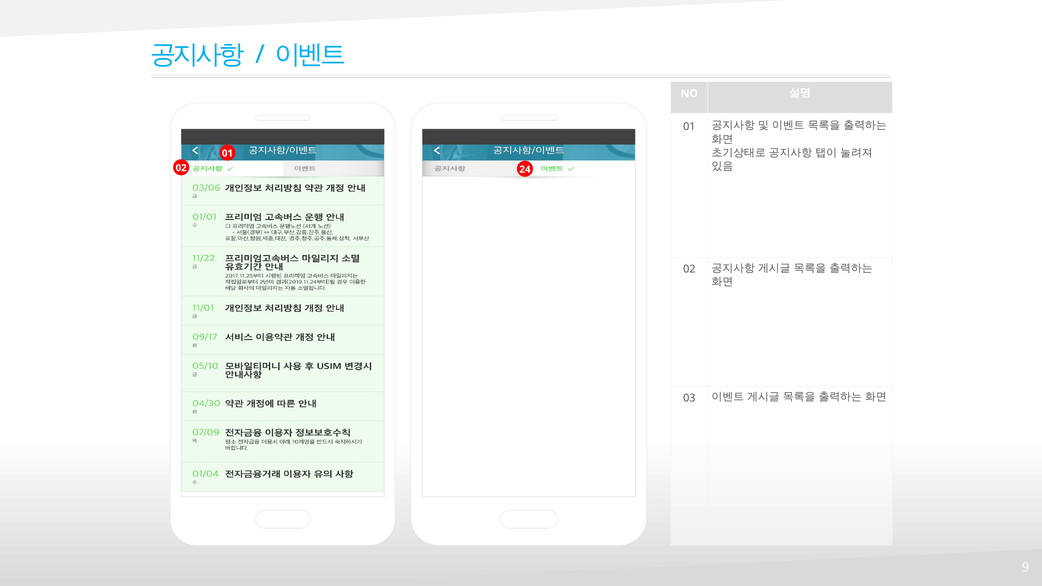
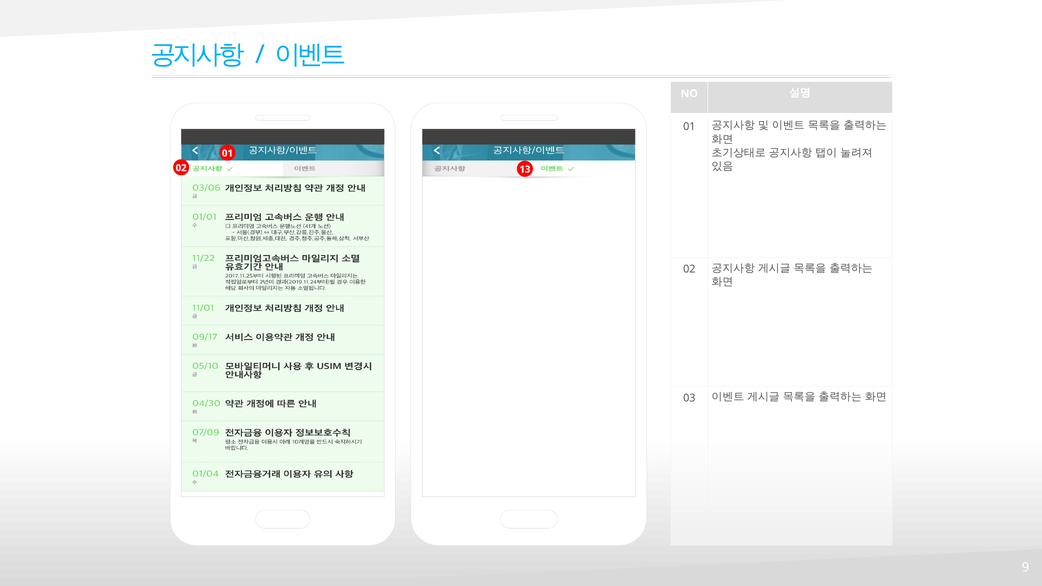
24: 24 -> 13 (525, 169)
